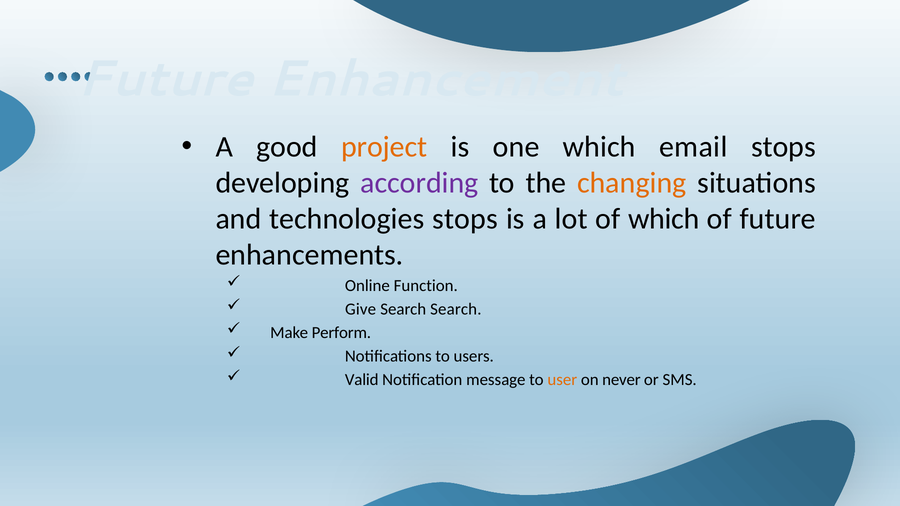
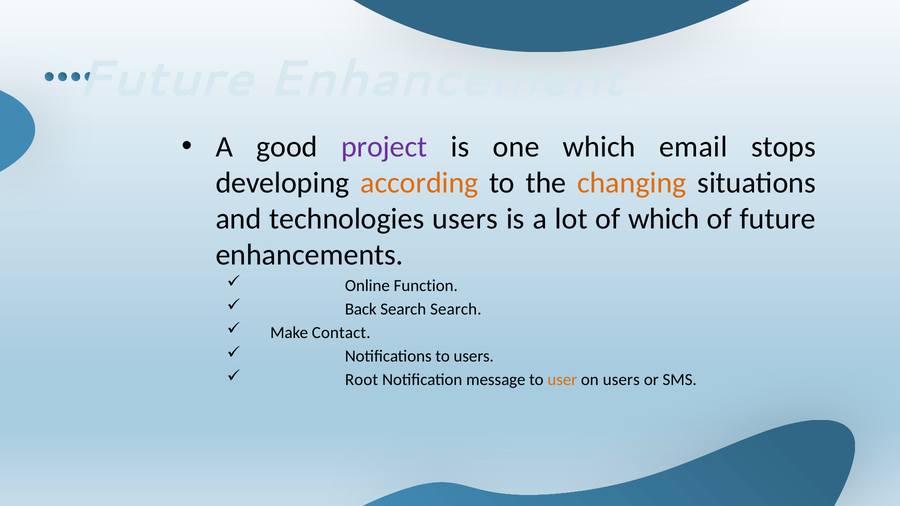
project colour: orange -> purple (384, 147)
according colour: purple -> orange (419, 183)
technologies stops: stops -> users (465, 219)
Give: Give -> Back (361, 309)
Perform: Perform -> Contact (341, 333)
Valid: Valid -> Root (362, 380)
on never: never -> users (621, 380)
